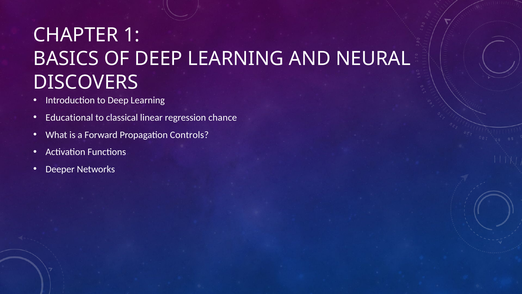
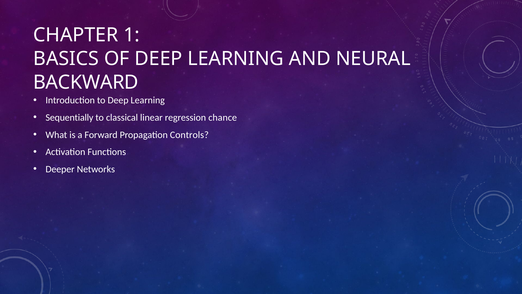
DISCOVERS: DISCOVERS -> BACKWARD (86, 82)
Educational: Educational -> Sequentially (69, 117)
